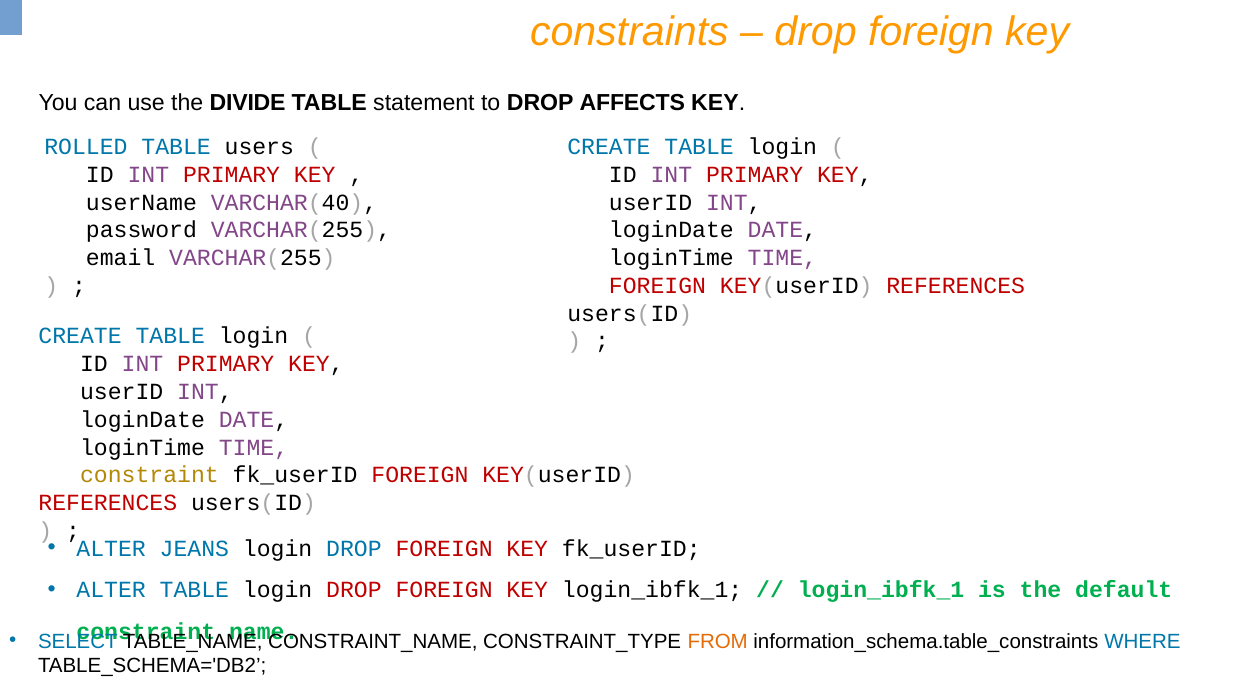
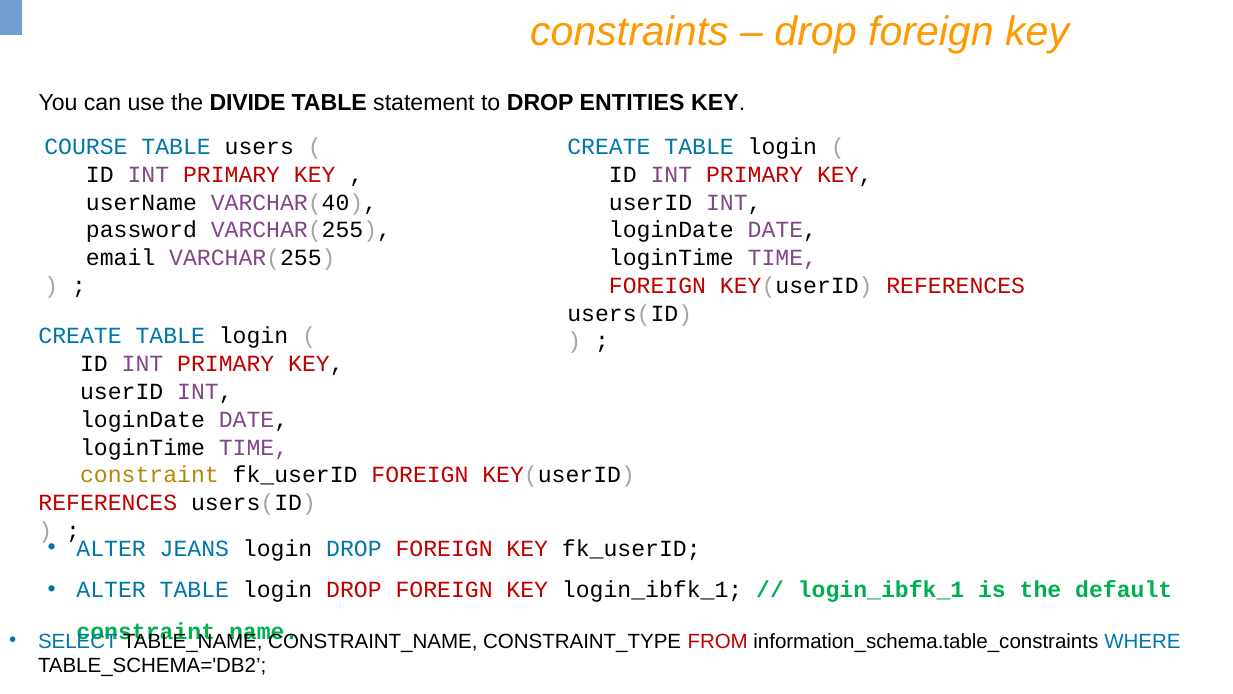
AFFECTS: AFFECTS -> ENTITIES (632, 103)
ROLLED: ROLLED -> COURSE (86, 147)
FROM colour: orange -> red (718, 641)
